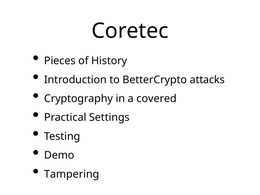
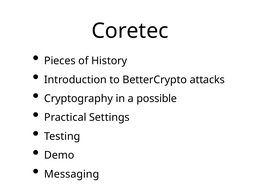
covered: covered -> possible (157, 99)
Tampering: Tampering -> Messaging (72, 174)
